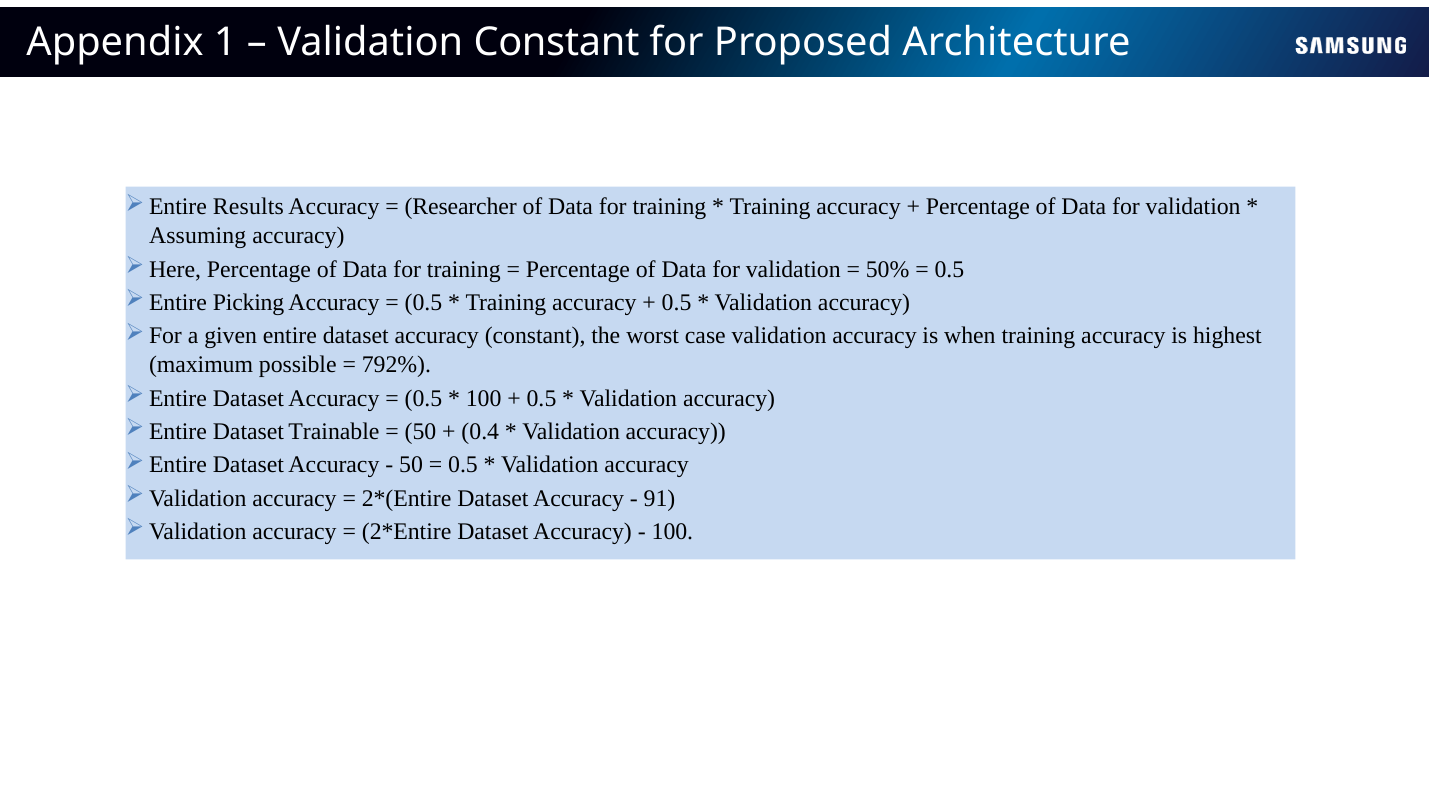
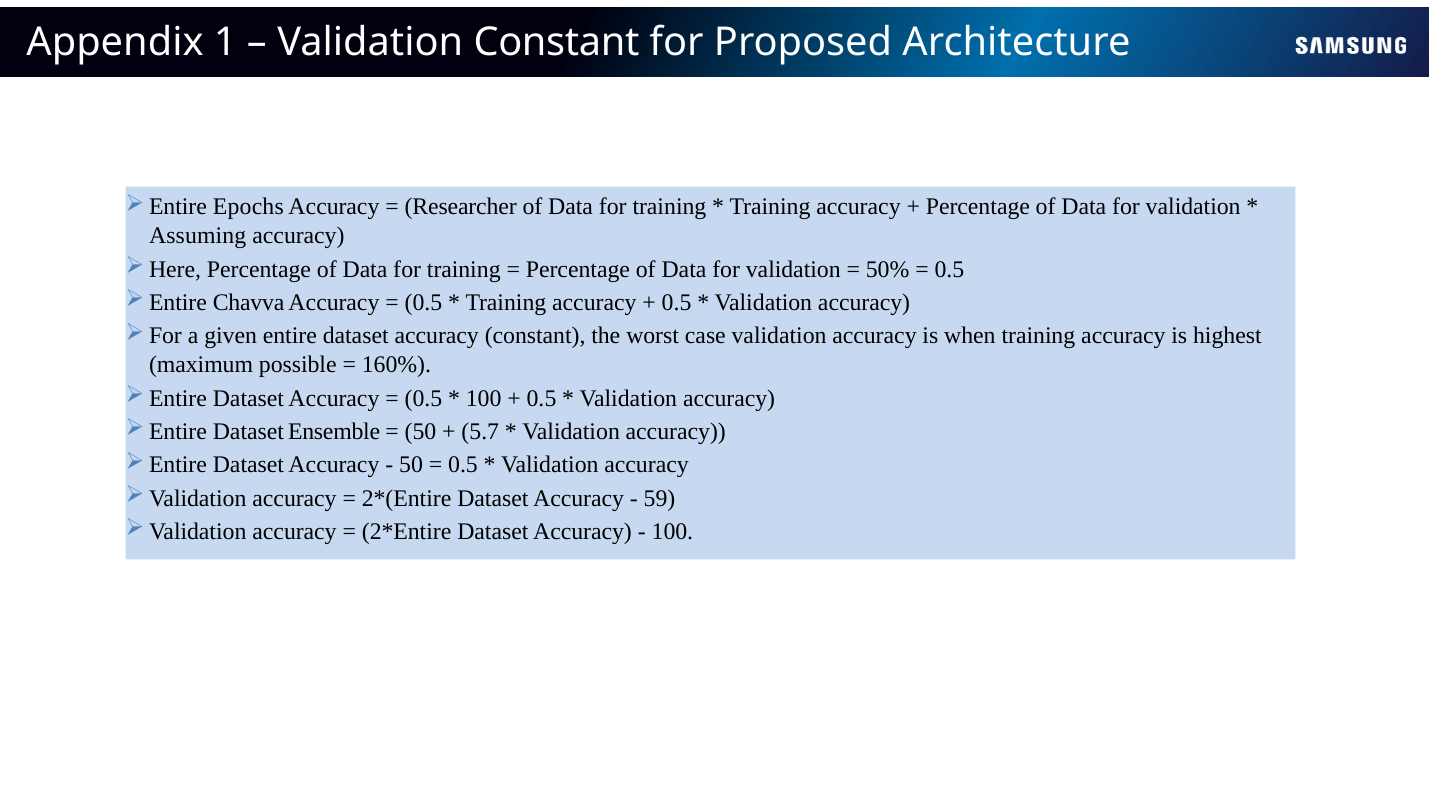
Results: Results -> Epochs (248, 207)
Picking: Picking -> Chavva (249, 303)
792%: 792% -> 160% (396, 365)
Trainable: Trainable -> Ensemble (334, 432)
0.4: 0.4 -> 5.7 (480, 432)
91: 91 -> 59 (660, 498)
